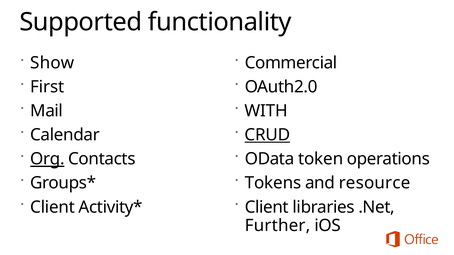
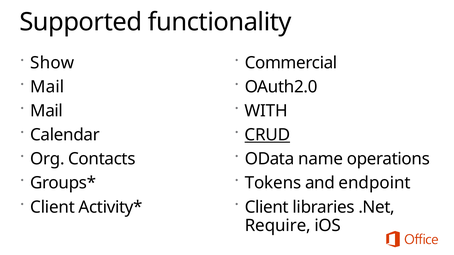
First: First -> Mail (47, 87)
Org underline: present -> none (47, 159)
token: token -> name (321, 159)
resource: resource -> endpoint (375, 183)
Further: Further -> Require (278, 226)
